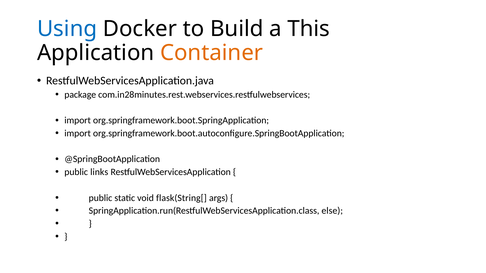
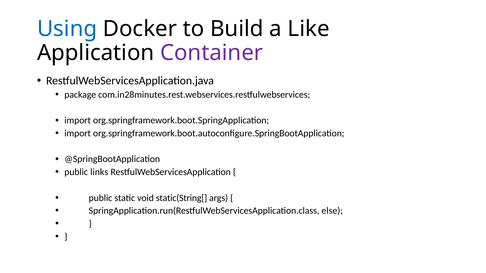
This: This -> Like (309, 29)
Container colour: orange -> purple (212, 53)
flask(String[: flask(String[ -> static(String[ (182, 198)
